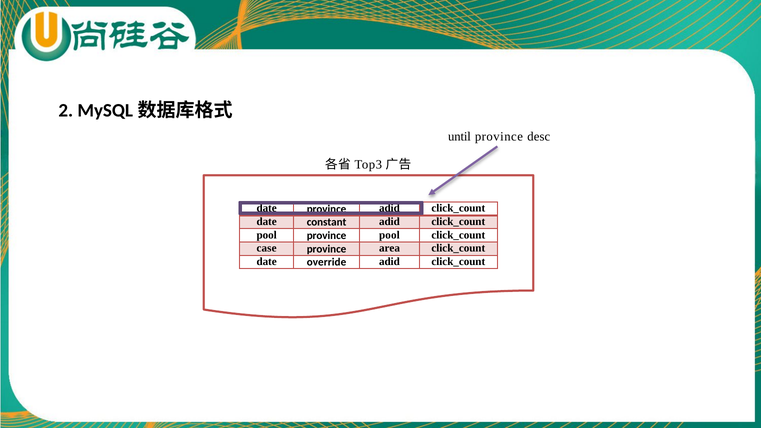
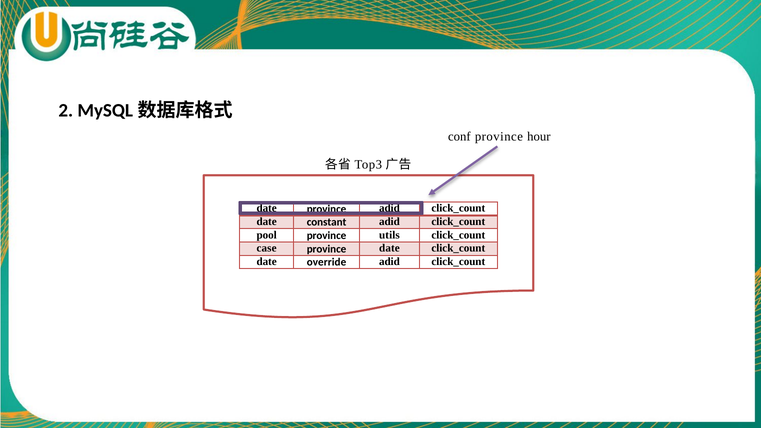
until: until -> conf (459, 137)
desc: desc -> hour (539, 137)
province pool: pool -> utils (389, 235)
province area: area -> date (389, 248)
